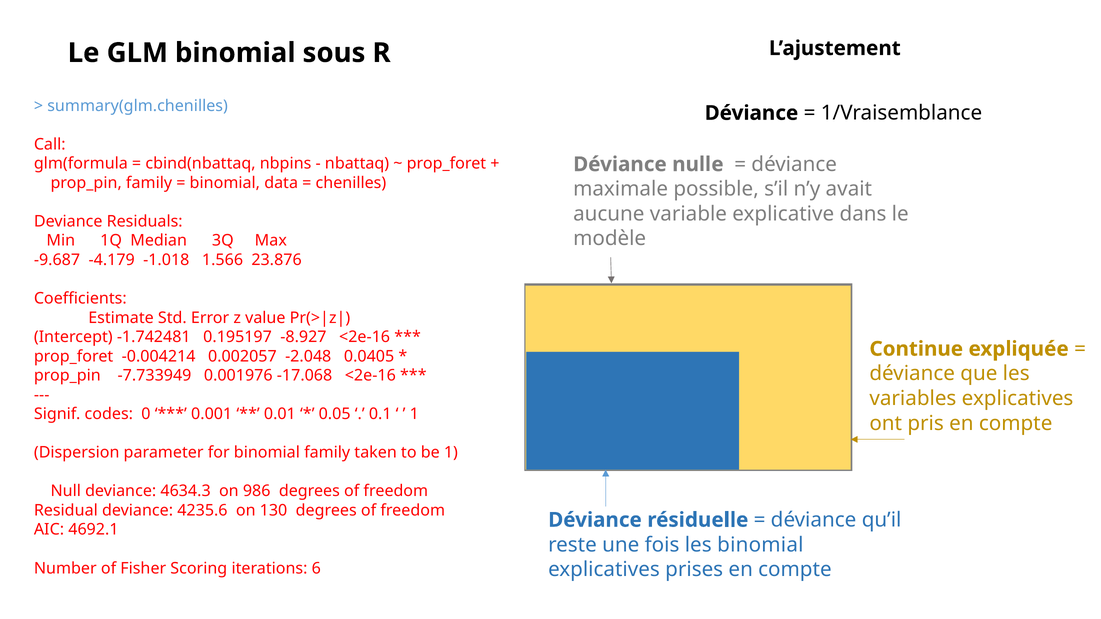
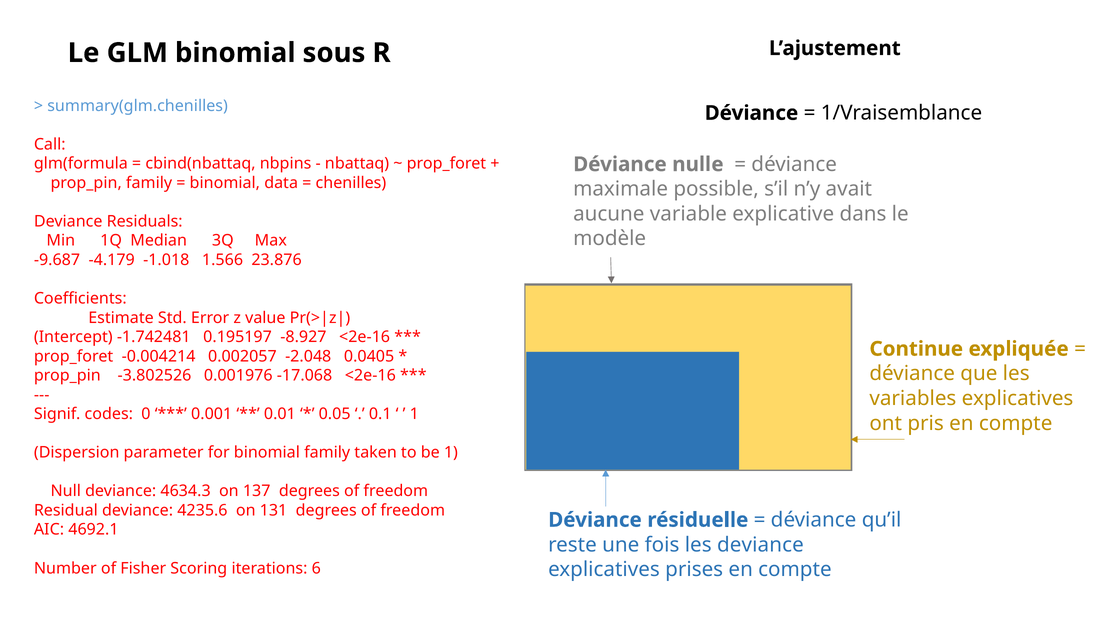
-7.733949: -7.733949 -> -3.802526 (154, 376)
986: 986 -> 137 (257, 491)
130: 130 -> 131 (274, 511)
les binomial: binomial -> deviance (760, 545)
